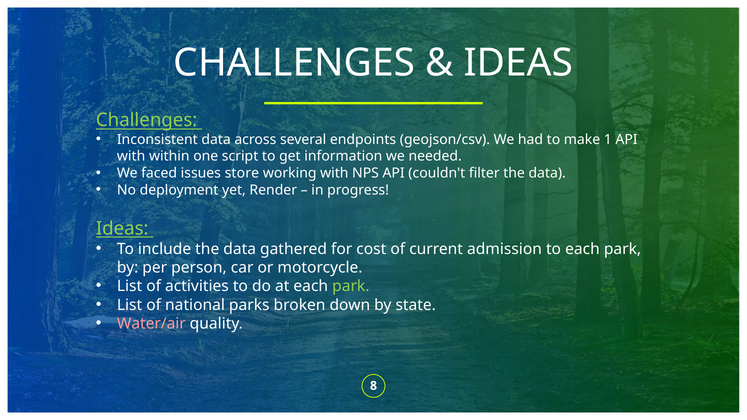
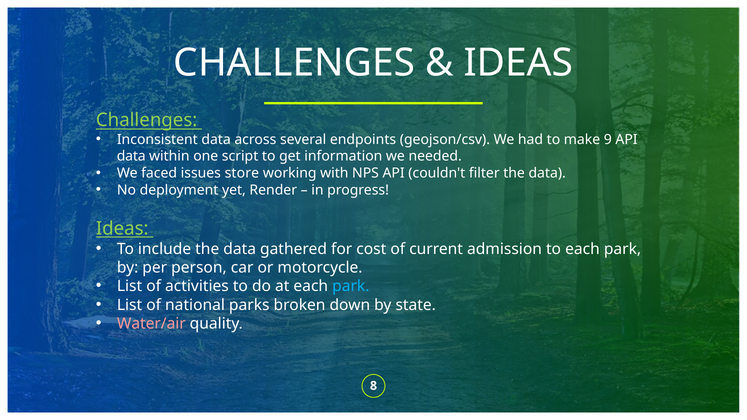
1: 1 -> 9 (608, 140)
with: with -> data (131, 156)
park colour: light green -> light blue (351, 286)
